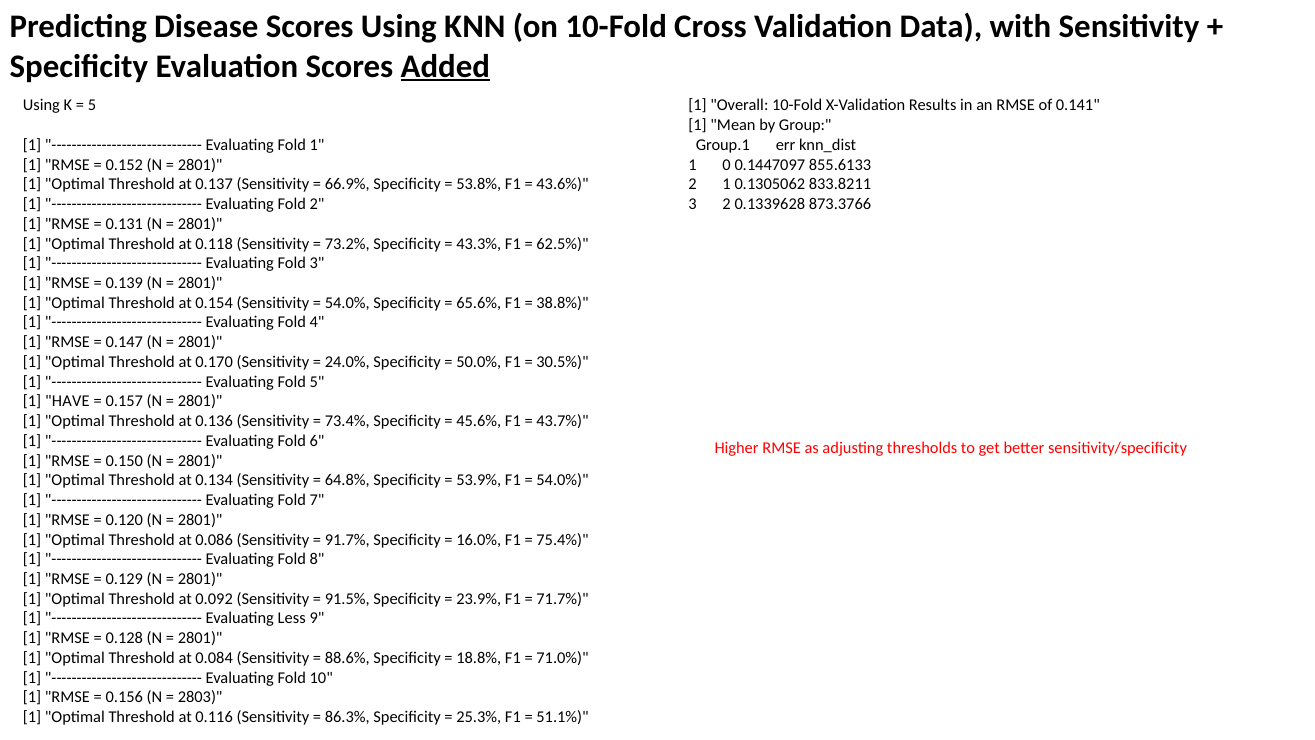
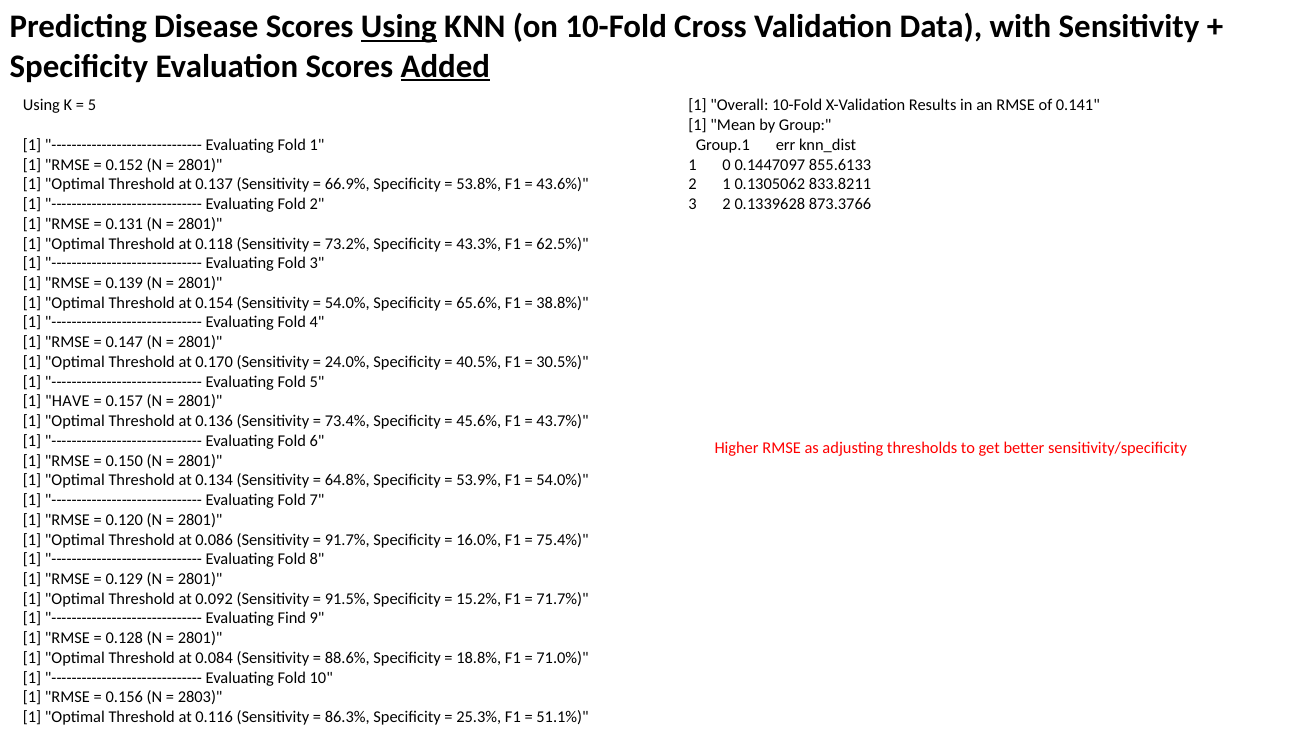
Using underline: none -> present (399, 27)
50.0%: 50.0% -> 40.5% (479, 362)
23.9%: 23.9% -> 15.2% (479, 599)
Less: Less -> Find (292, 618)
